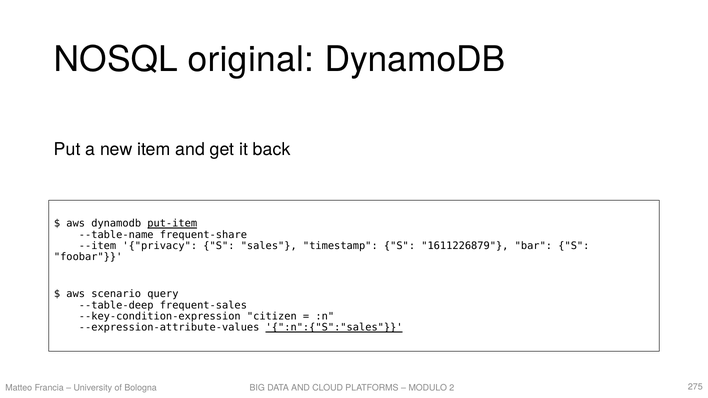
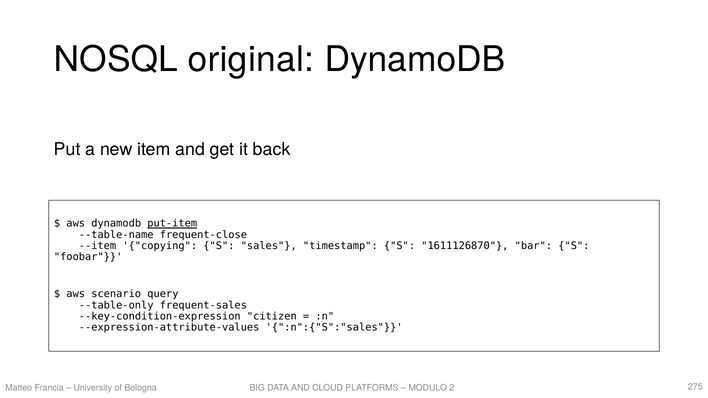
frequent-share: frequent-share -> frequent-close (203, 235)
privacy: privacy -> copying (160, 246)
1611226879: 1611226879 -> 1611126870 (465, 246)
--table-deep: --table-deep -> --table-only (116, 305)
:n":{"S":"sales underline: present -> none (334, 328)
